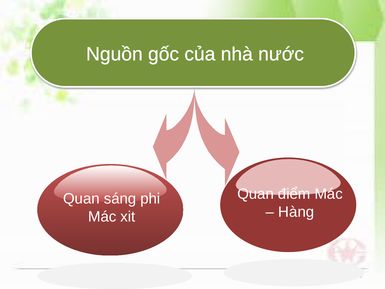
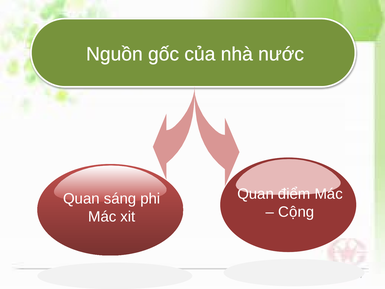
Hàng: Hàng -> Cộng (296, 212)
